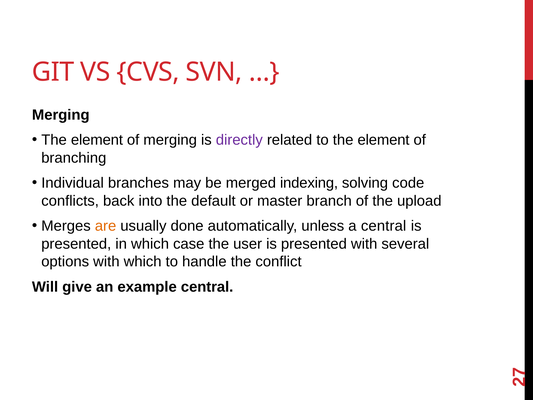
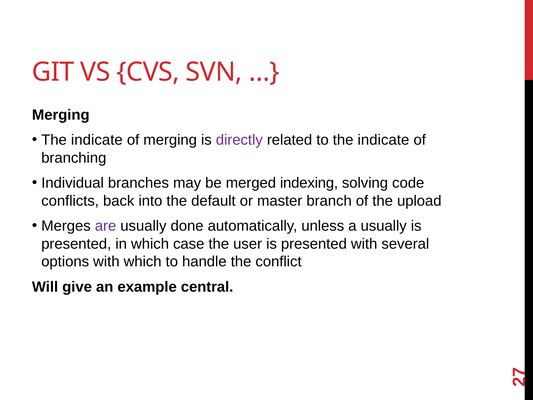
element: element -> indicate (97, 140)
to the element: element -> indicate (383, 140)
are colour: orange -> purple (106, 226)
a central: central -> usually (384, 226)
